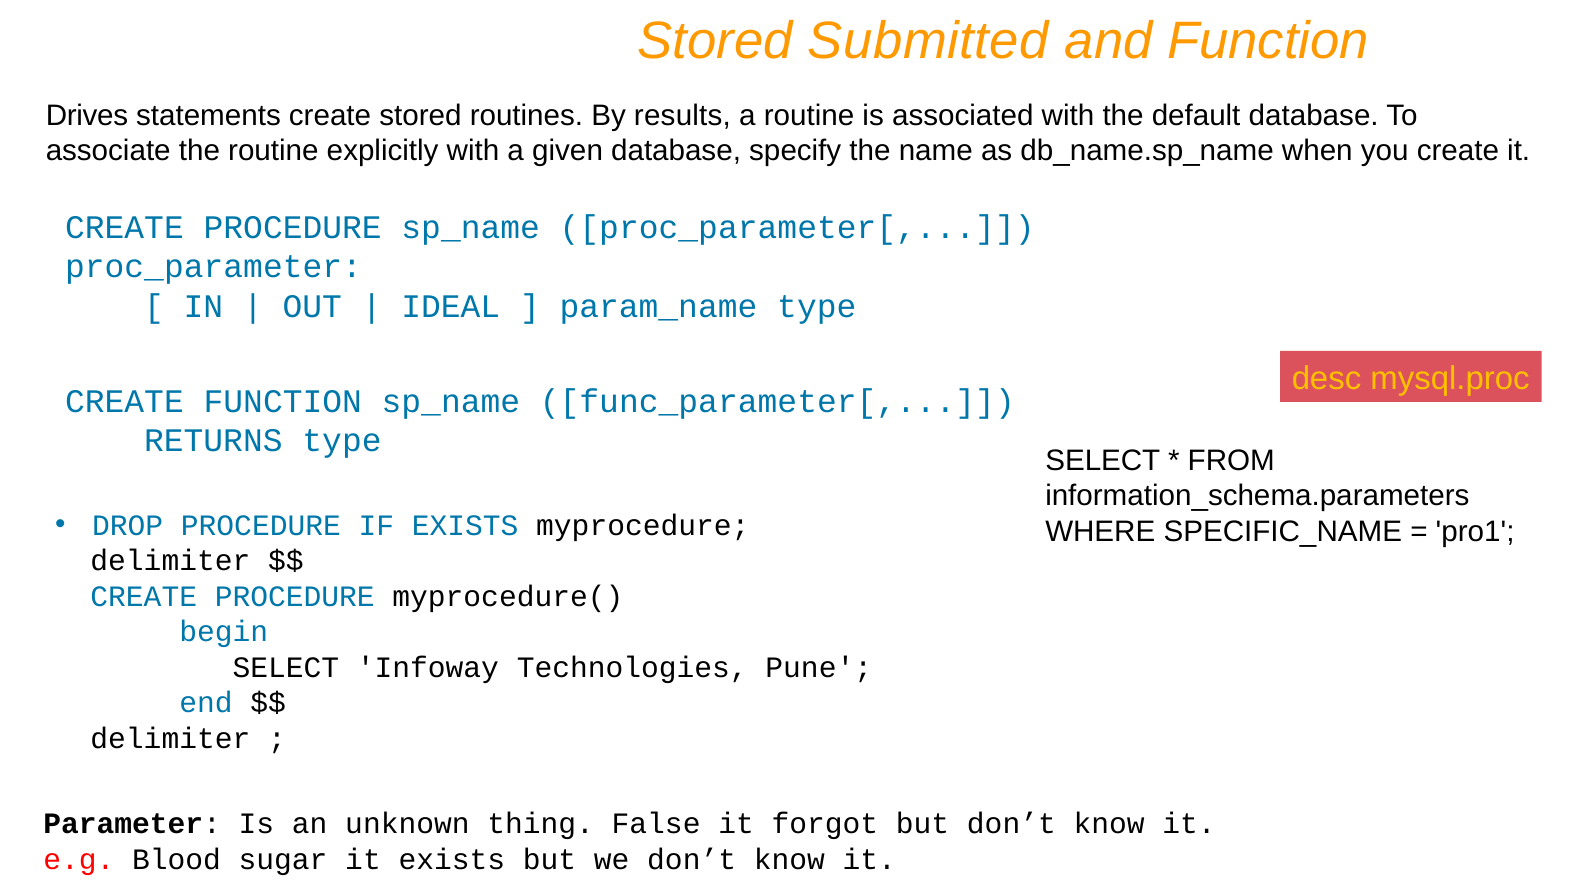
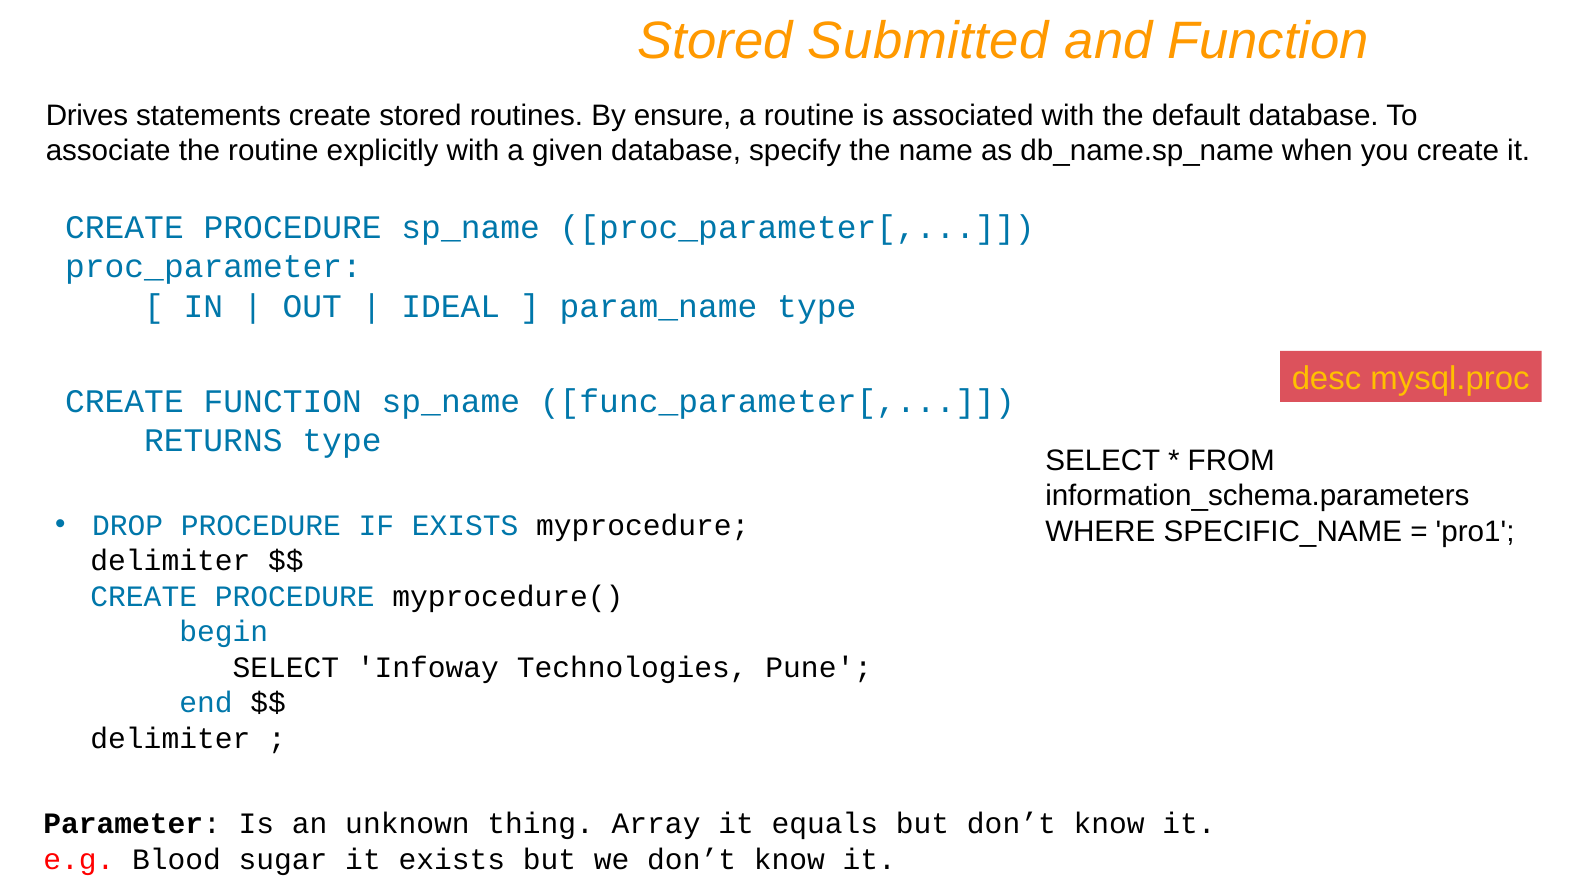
results: results -> ensure (683, 115)
False: False -> Array (656, 824)
forgot: forgot -> equals (825, 824)
